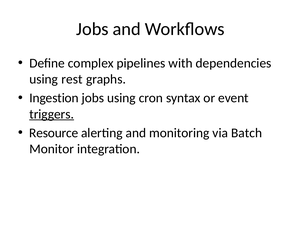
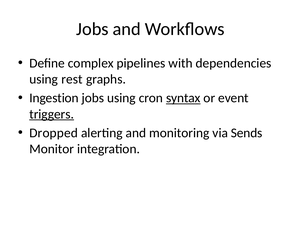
syntax underline: none -> present (183, 98)
Resource: Resource -> Dropped (54, 133)
Batch: Batch -> Sends (247, 133)
